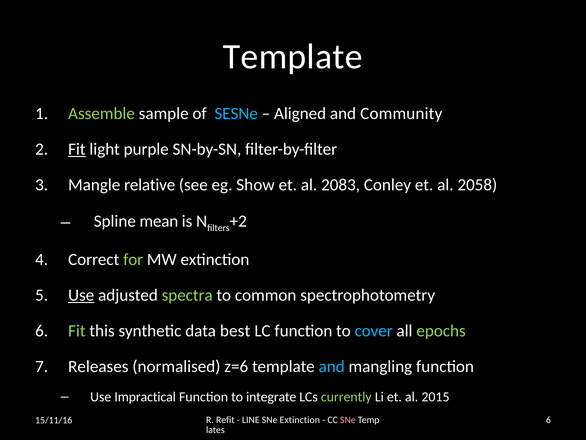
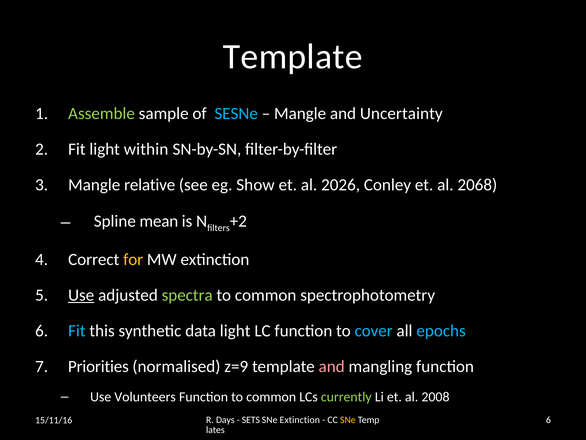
Aligned: Aligned -> Mangle (300, 113)
Community: Community -> Uncertainty (401, 113)
Fit underline: present -> none (77, 149)
purple: purple -> within (146, 149)
2083: 2083 -> 2026 (341, 184)
2058: 2058 -> 2068 (477, 184)
for colour: light green -> yellow (133, 259)
Fit colour: light green -> light blue (77, 330)
data best: best -> light (235, 330)
epochs colour: light green -> light blue (441, 330)
Releases: Releases -> Priorities (98, 366)
z=6: z=6 -> z=9 (236, 366)
and colour: light blue -> pink (332, 366)
Impractical: Impractical -> Volunteers (145, 396)
Function to integrate: integrate -> common (271, 396)
2015: 2015 -> 2008 (435, 396)
Refit: Refit -> Days (225, 420)
LINE: LINE -> SETS (251, 420)
SNe colour: pink -> yellow (348, 420)
